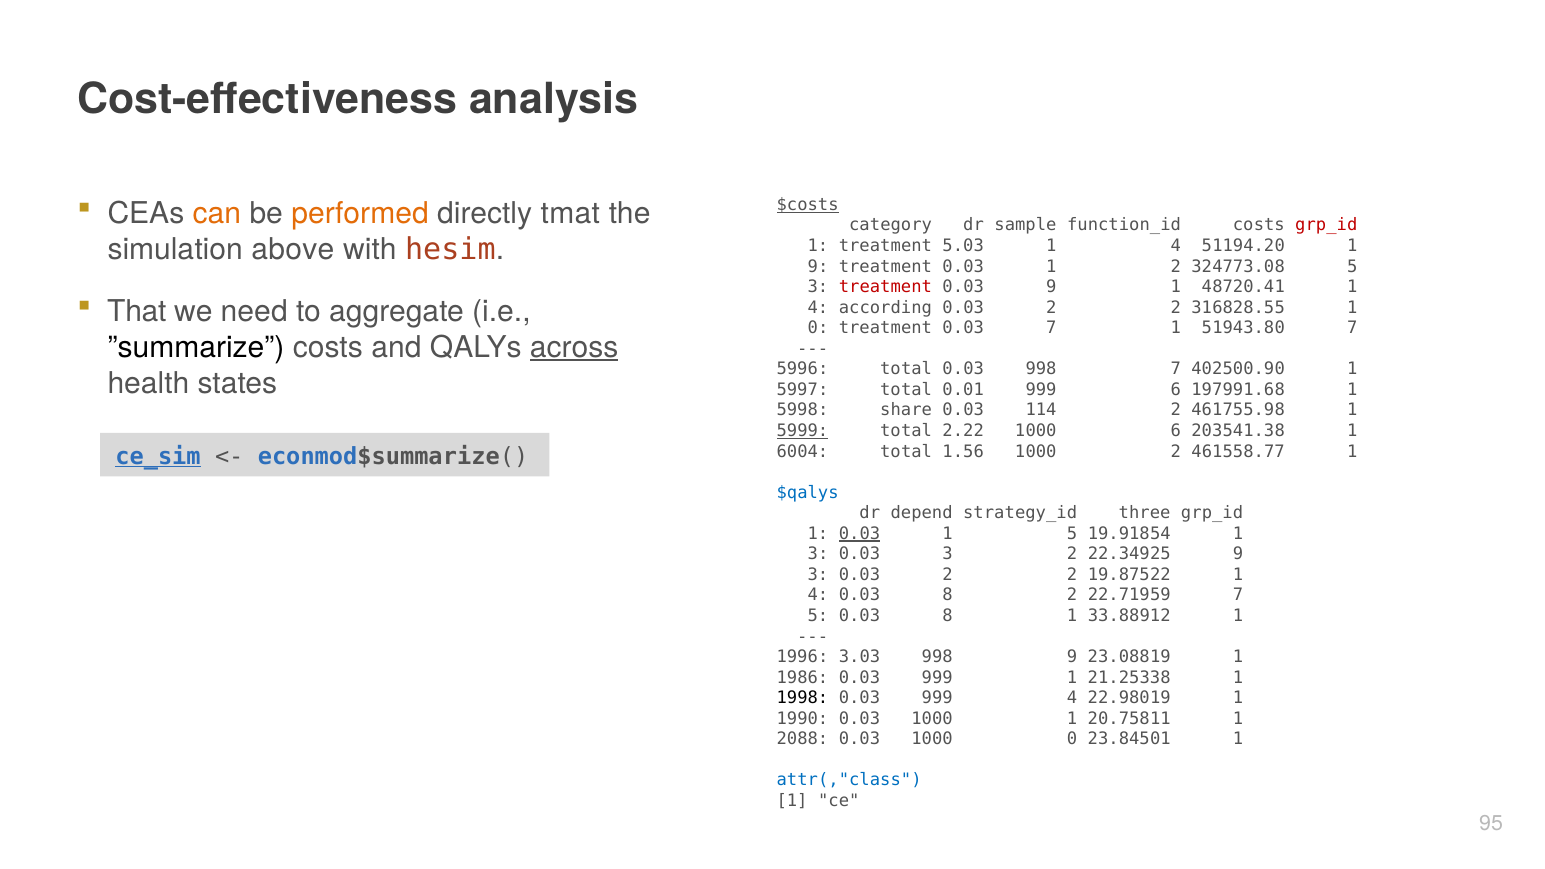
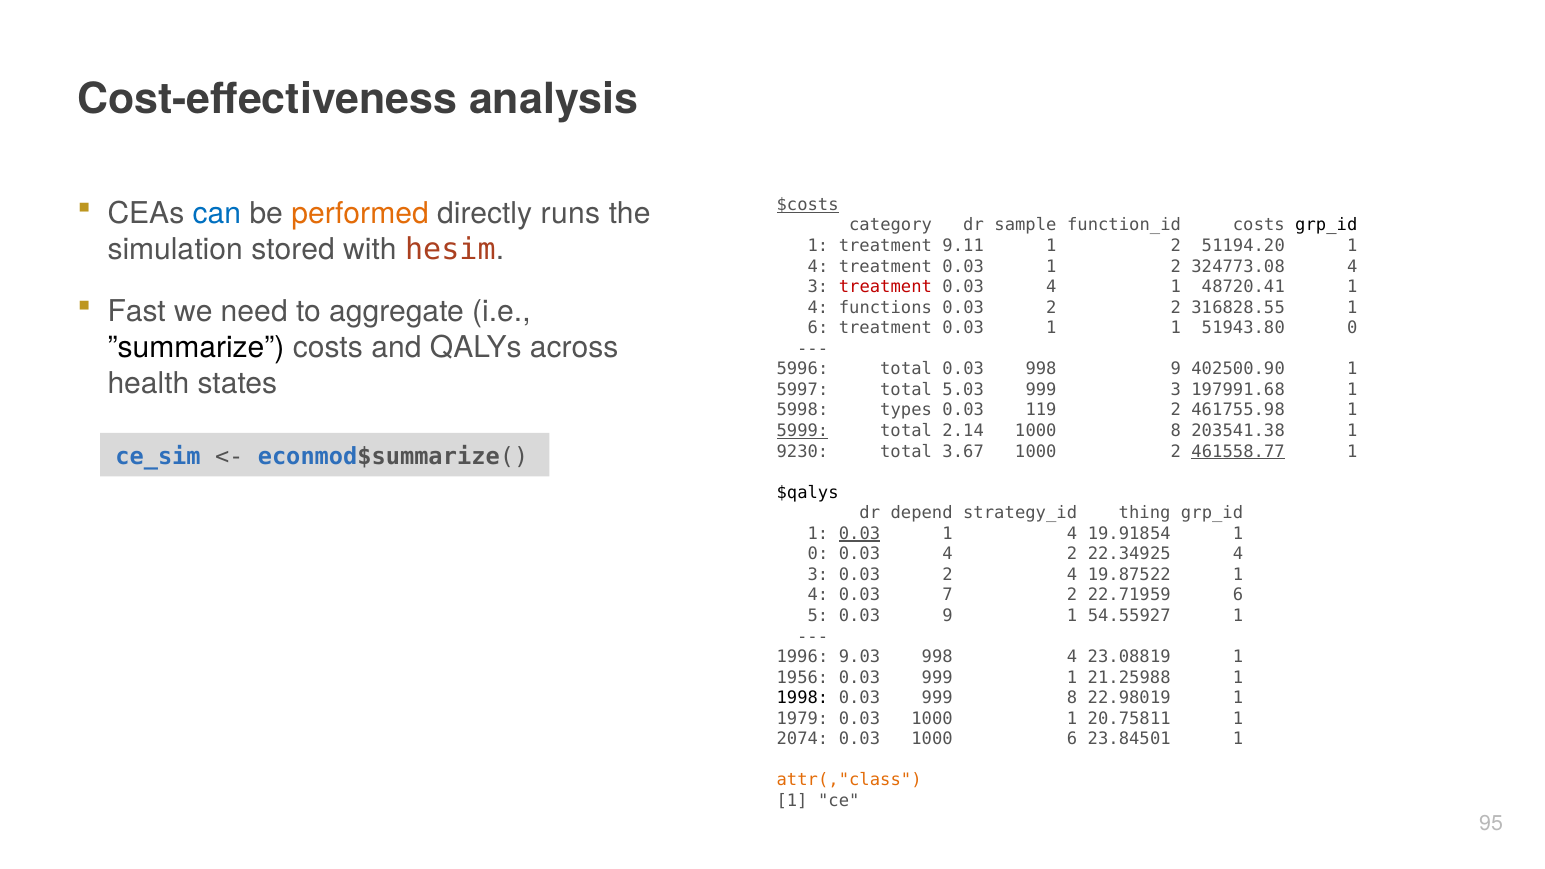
can colour: orange -> blue (217, 213)
tmat: tmat -> runs (570, 213)
grp_id colour: red -> black (1326, 225)
above: above -> stored (293, 249)
5.03: 5.03 -> 9.11 (963, 246)
4: 4 -> 2 (1176, 246)
9: 9 -> 4 (818, 266)
324773.08 5: 5 -> 4 (1352, 266)
9: 9 -> 4 (1051, 287)
That: That -> Fast (137, 311)
according: according -> functions (885, 308)
0: 0 -> 6 (818, 328)
7: 7 -> 1 (1051, 328)
51943.80 7: 7 -> 0 (1352, 328)
across underline: present -> none (574, 347)
998 7: 7 -> 9 (1176, 369)
0.01: 0.01 -> 5.03 (963, 390)
999 6: 6 -> 3 (1176, 390)
share: share -> types (906, 410)
114: 114 -> 119 (1041, 410)
2.22: 2.22 -> 2.14 (963, 431)
1000 6: 6 -> 8 (1176, 431)
6004: 6004 -> 9230 (802, 451)
1.56: 1.56 -> 3.67 (963, 451)
461558.77 underline: none -> present (1238, 451)
ce_sim underline: present -> none (158, 456)
$qalys colour: blue -> black (808, 493)
three: three -> thing (1145, 513)
5: 5 -> 4 (1072, 534)
3: 3 -> 0 (818, 554)
3: 3 -> 4 (948, 554)
22.34925 9: 9 -> 4 (1238, 554)
3 0.03 2 2: 2 -> 4 (1072, 575)
4 0.03 8: 8 -> 7 (948, 595)
22.71959 7: 7 -> 6 (1238, 595)
5 0.03 8: 8 -> 9 (948, 616)
33.88912: 33.88912 -> 54.55927 (1129, 616)
3.03: 3.03 -> 9.03 (859, 657)
998 9: 9 -> 4 (1072, 657)
1986: 1986 -> 1956 (802, 678)
21.25338: 21.25338 -> 21.25988 (1129, 678)
999 4: 4 -> 8 (1072, 698)
1990: 1990 -> 1979 (802, 719)
2088: 2088 -> 2074 (802, 739)
1000 0: 0 -> 6 (1072, 739)
attr(,"class colour: blue -> orange (849, 780)
